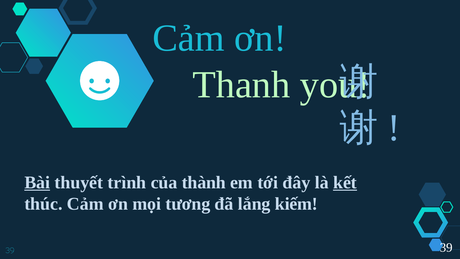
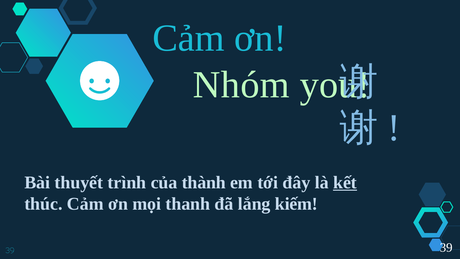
Thanh: Thanh -> Nhóm (241, 85)
Bài underline: present -> none (37, 182)
tương: tương -> thanh (188, 204)
